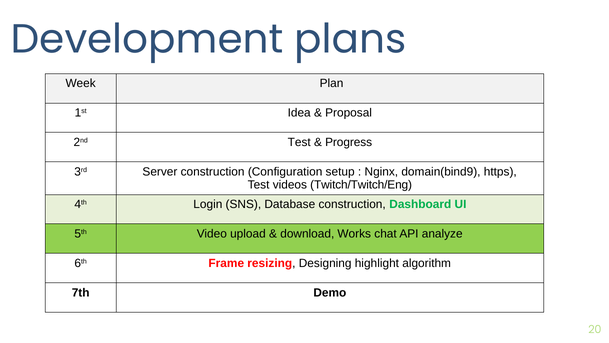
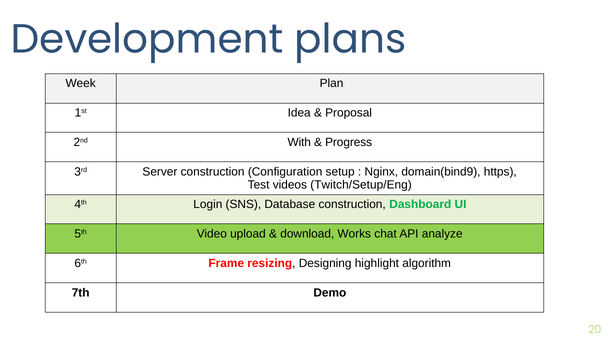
2nd Test: Test -> With (299, 142)
Twitch/Twitch/Eng: Twitch/Twitch/Eng -> Twitch/Setup/Eng (361, 185)
